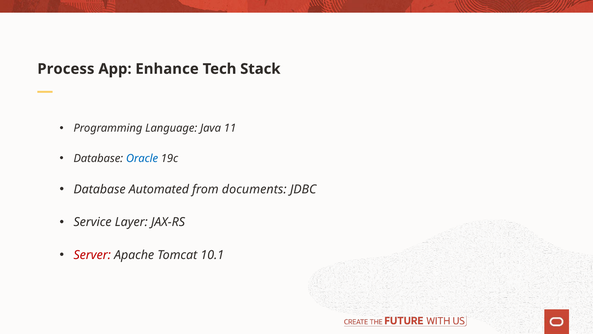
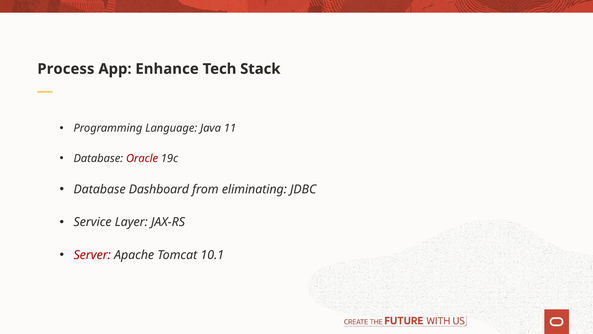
Oracle colour: blue -> red (142, 158)
Automated: Automated -> Dashboard (159, 189)
documents: documents -> eliminating (254, 189)
